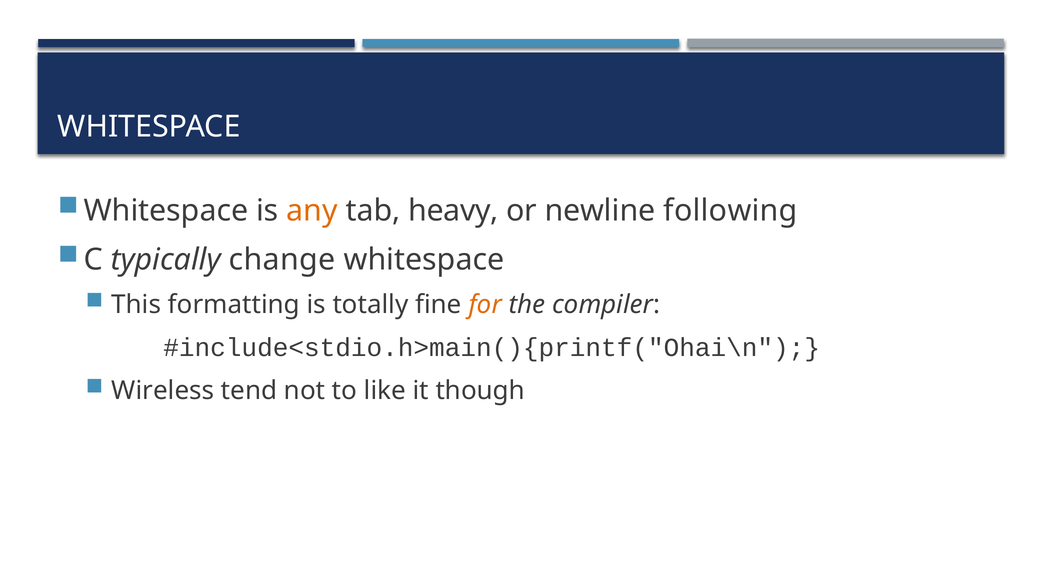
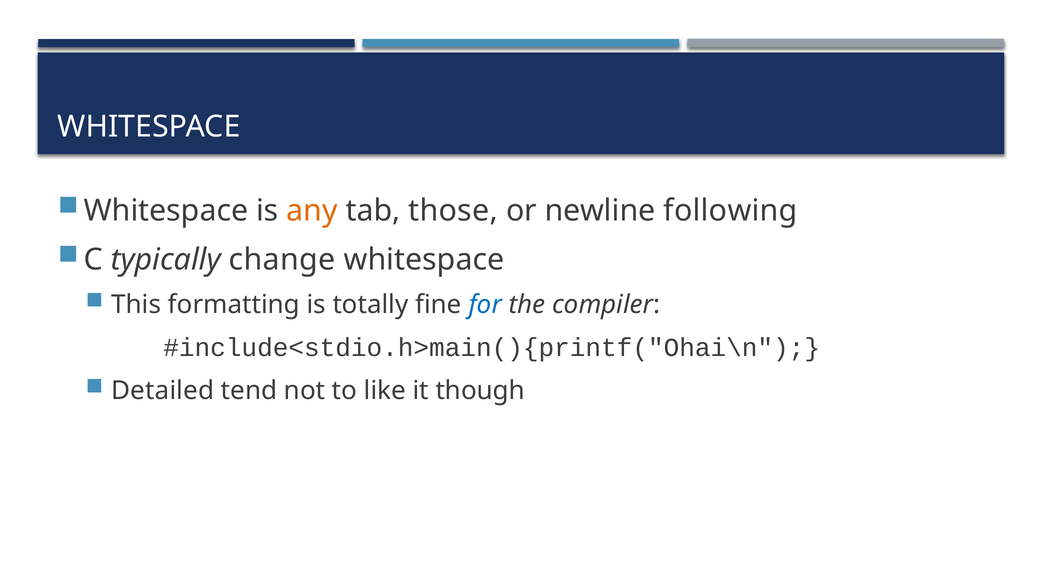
heavy: heavy -> those (453, 211)
for colour: orange -> blue (485, 305)
Wireless: Wireless -> Detailed (163, 391)
